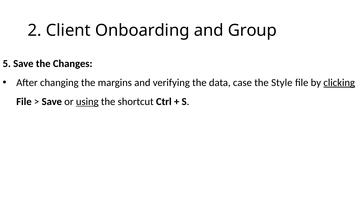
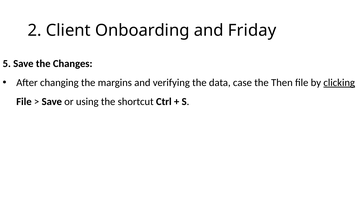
Group: Group -> Friday (252, 30)
Style: Style -> Then (282, 83)
using underline: present -> none (87, 102)
